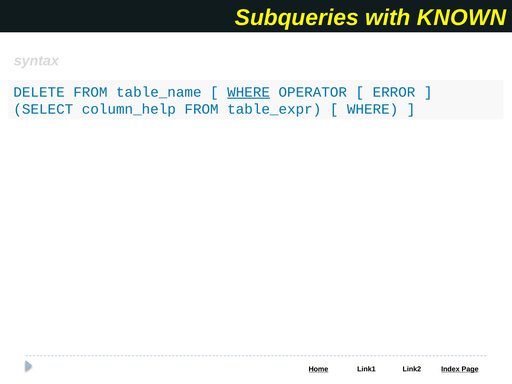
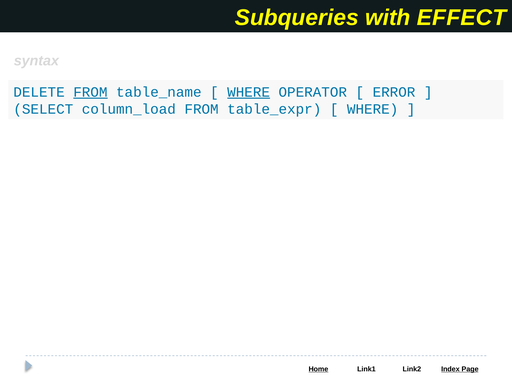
KNOWN: KNOWN -> EFFECT (462, 18)
FROM underline: none -> present (90, 92)
column_help: column_help -> column_load (129, 109)
